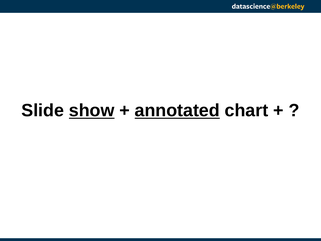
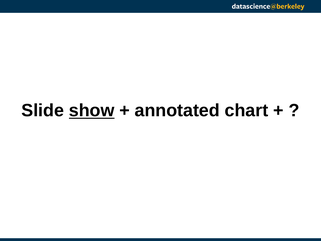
annotated underline: present -> none (177, 110)
